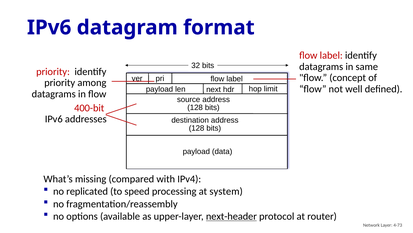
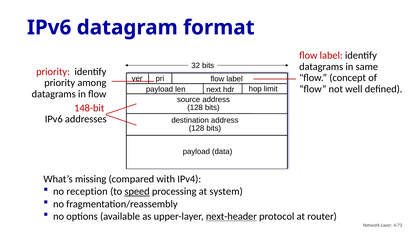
400-bit: 400-bit -> 148-bit (89, 108)
replicated: replicated -> reception (87, 191)
speed underline: none -> present (137, 191)
